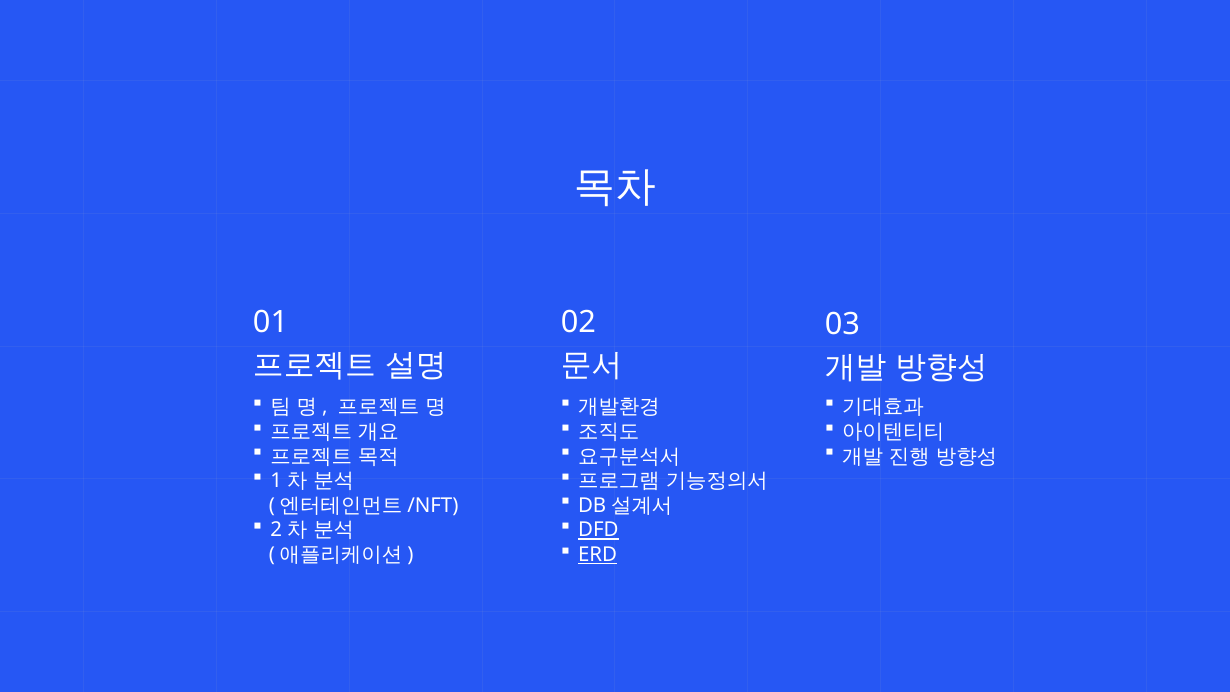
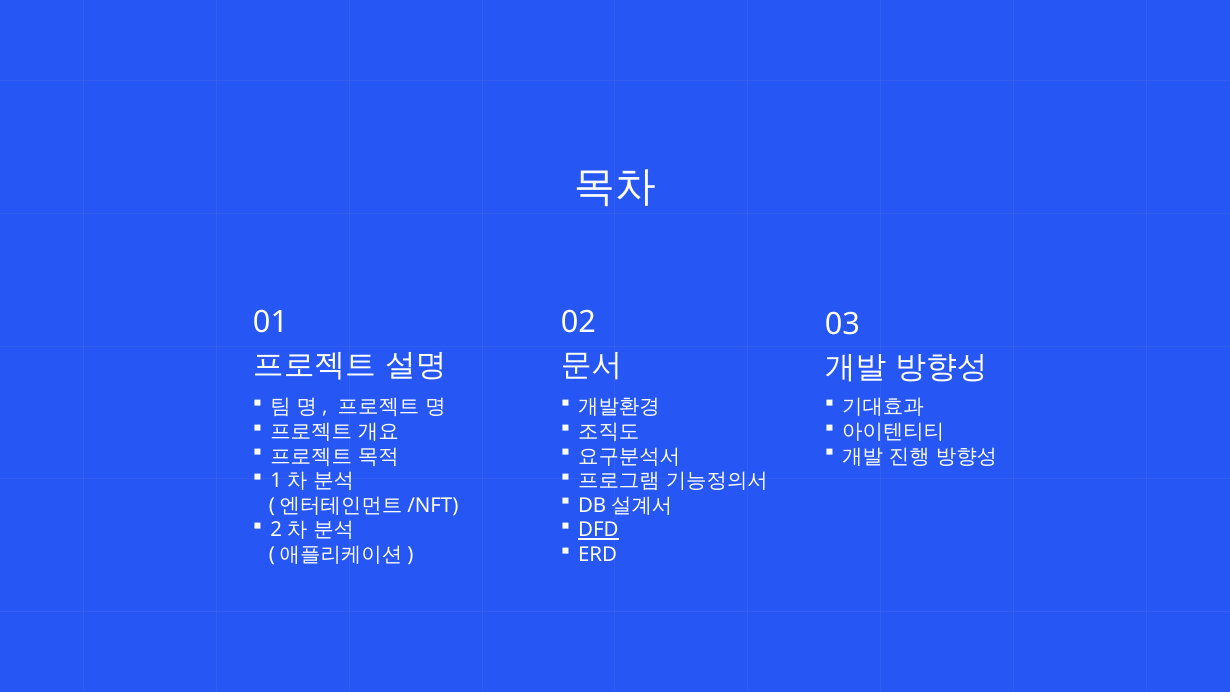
ERD underline: present -> none (598, 555)
